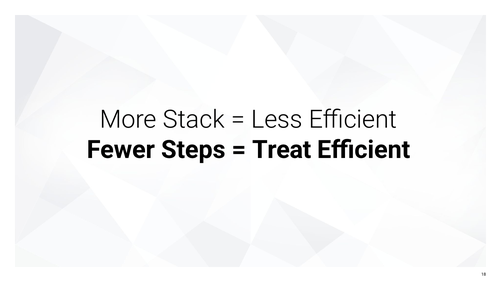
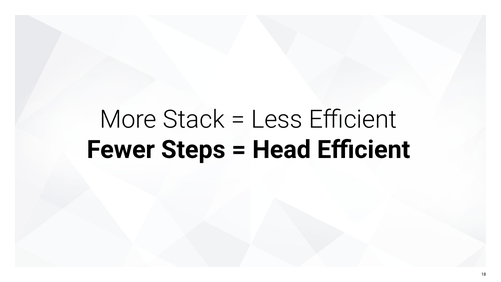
Treat: Treat -> Head (282, 150)
